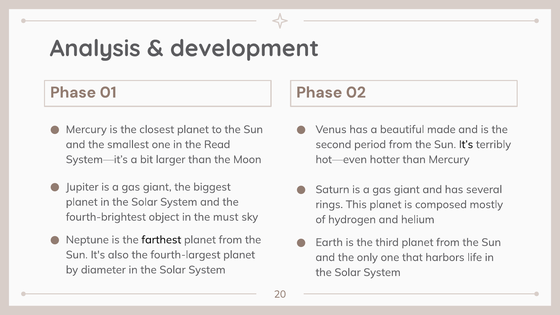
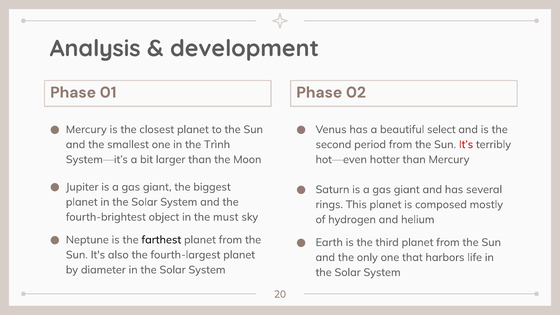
made: made -> select (441, 130)
Read: Read -> Trình (217, 145)
It’s colour: black -> red (466, 145)
